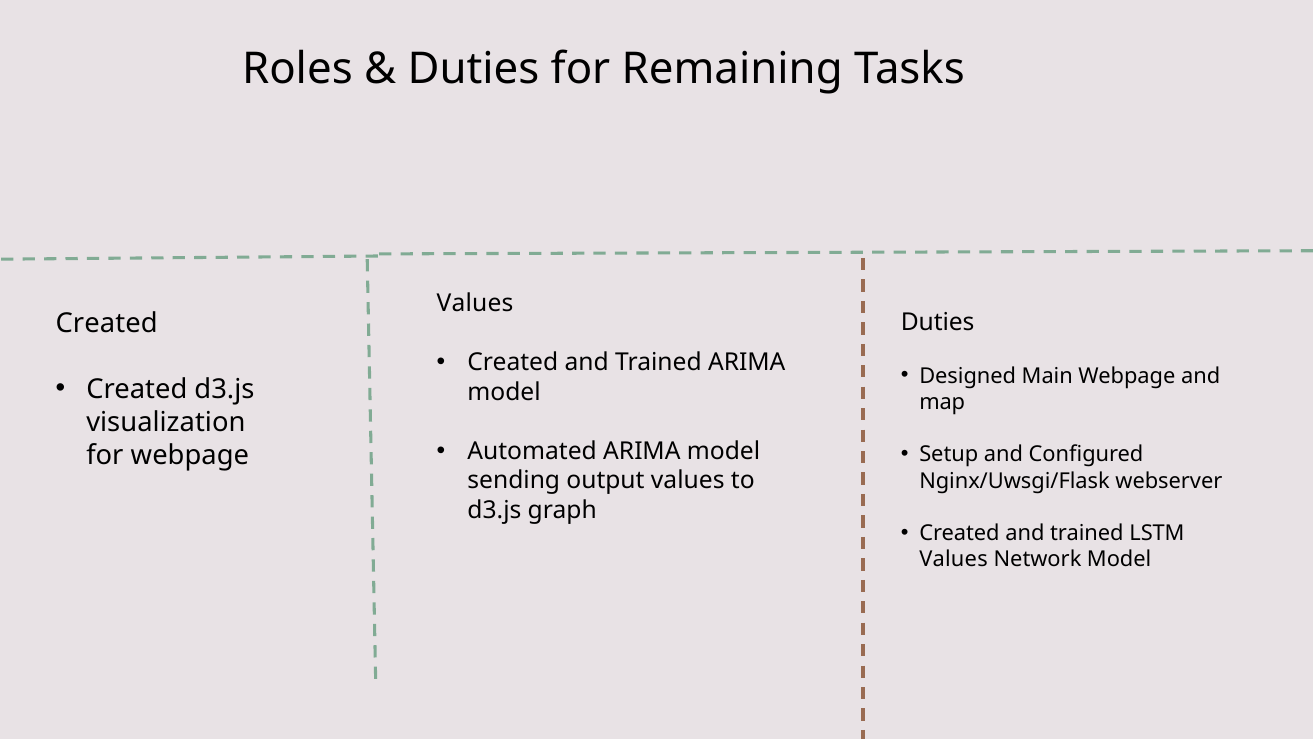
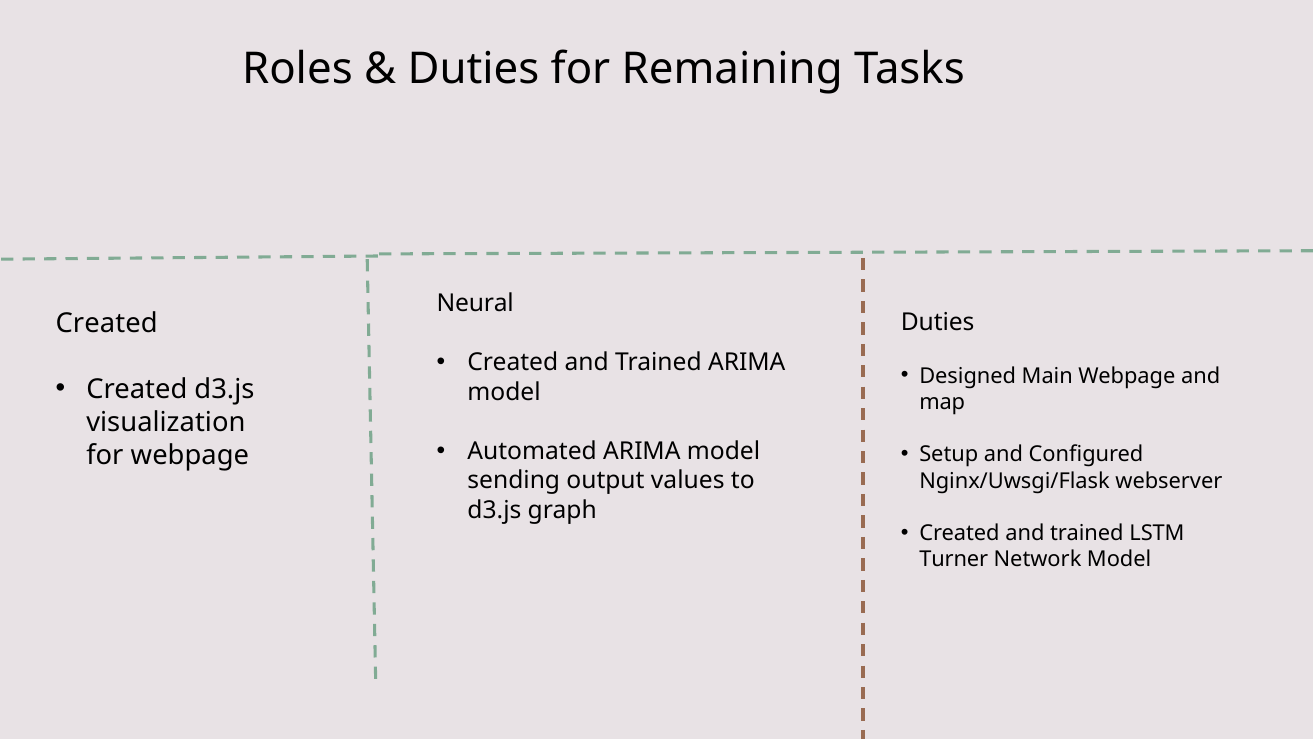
Values: Values -> Neural (475, 303)
Values: Values -> Turner (954, 559)
